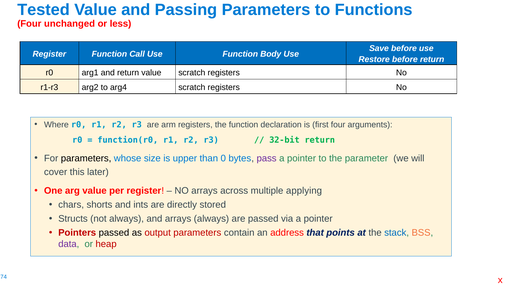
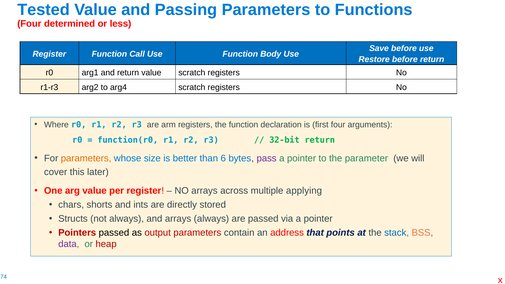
unchanged: unchanged -> determined (70, 24)
parameters colour: black -> orange (86, 158)
upper: upper -> better (185, 158)
0: 0 -> 6 (223, 158)
